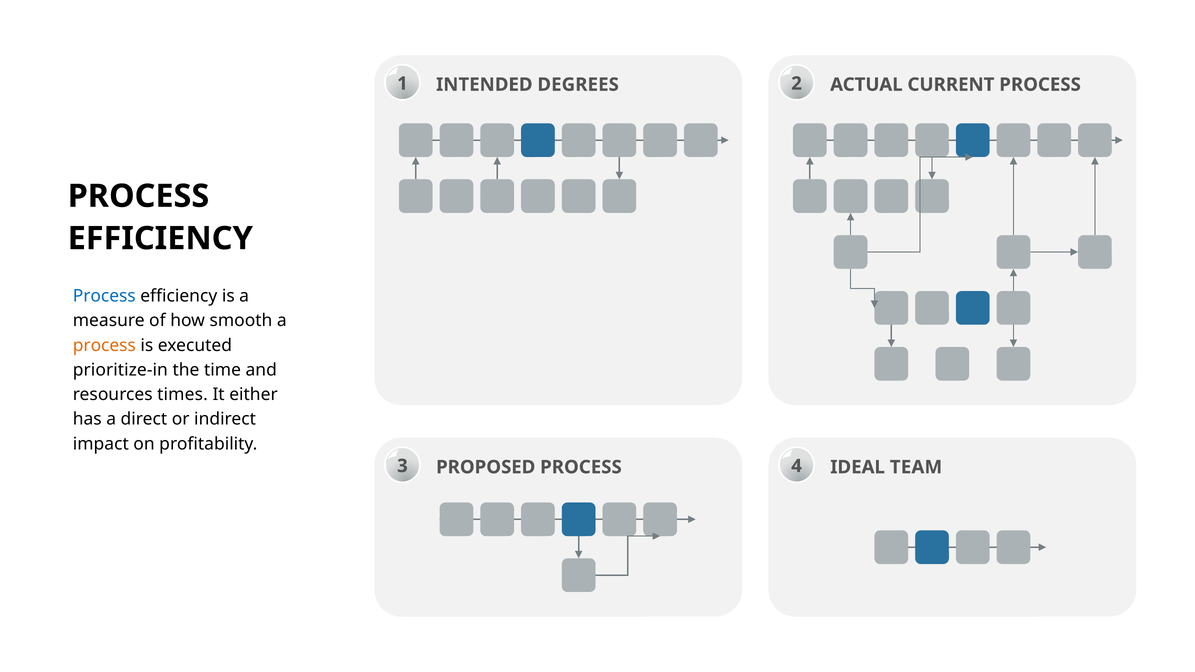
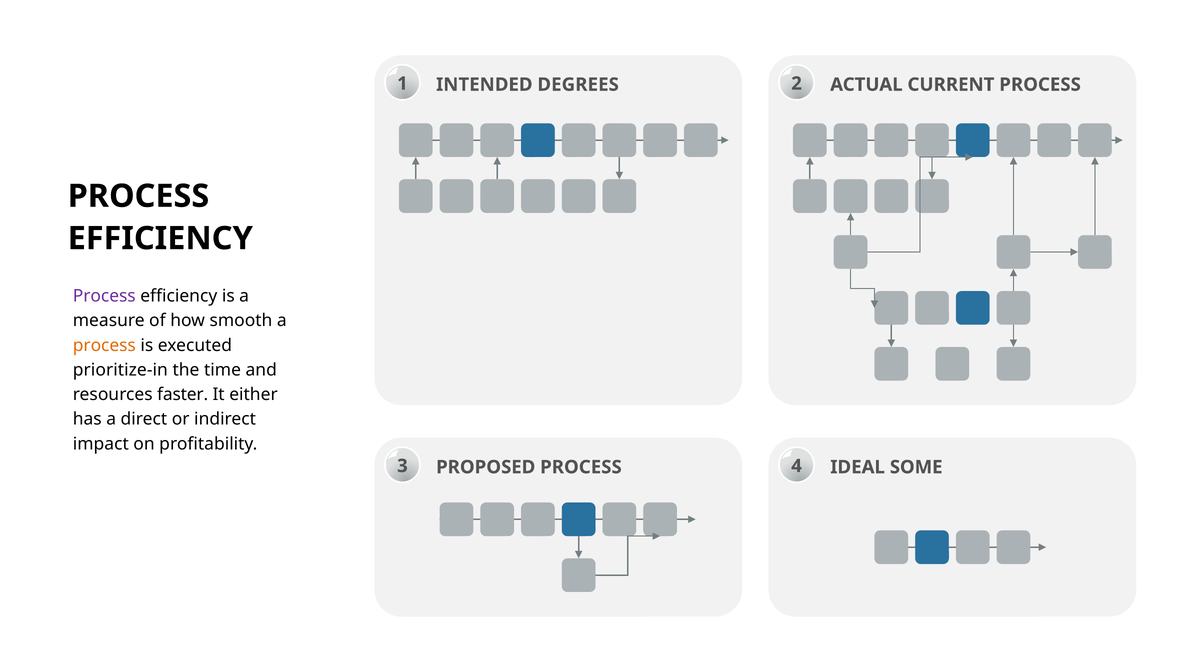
Process colour: blue -> purple (104, 296)
times: times -> faster (183, 395)
TEAM: TEAM -> SOME (916, 467)
